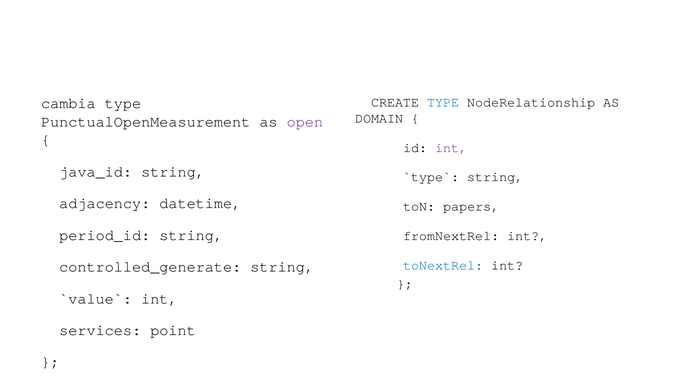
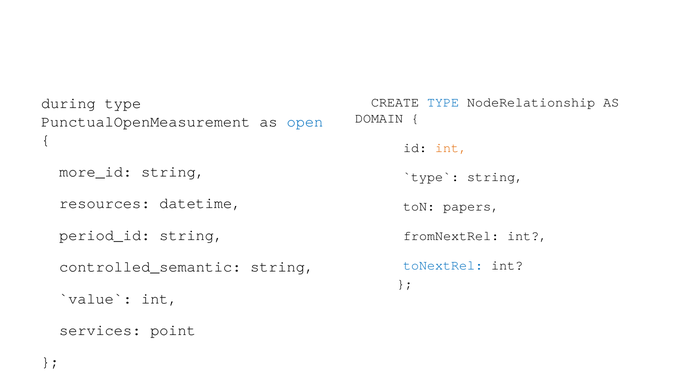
cambia: cambia -> during (68, 104)
open colour: purple -> blue (305, 122)
int colour: purple -> orange (451, 148)
java_id: java_id -> more_id (96, 172)
adjacency: adjacency -> resources (105, 204)
controlled_generate: controlled_generate -> controlled_semantic (150, 267)
